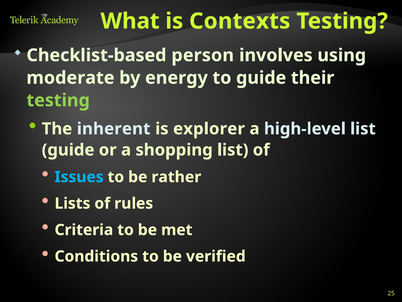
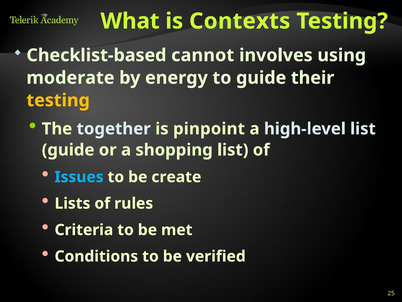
person: person -> cannot (203, 55)
testing colour: light green -> yellow (58, 100)
inherent: inherent -> together (114, 129)
explorer: explorer -> pinpoint (209, 129)
rather: rather -> create (176, 177)
